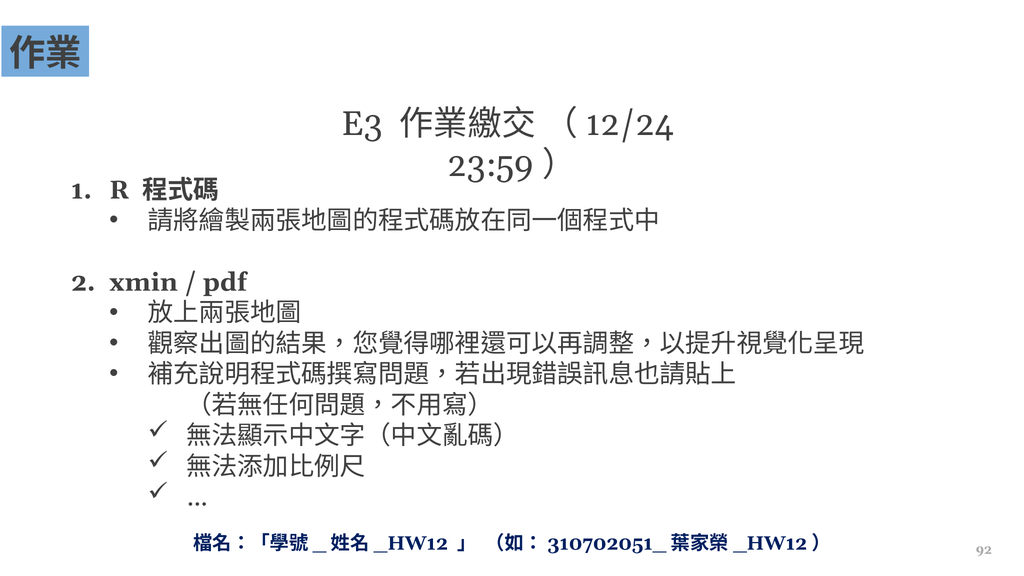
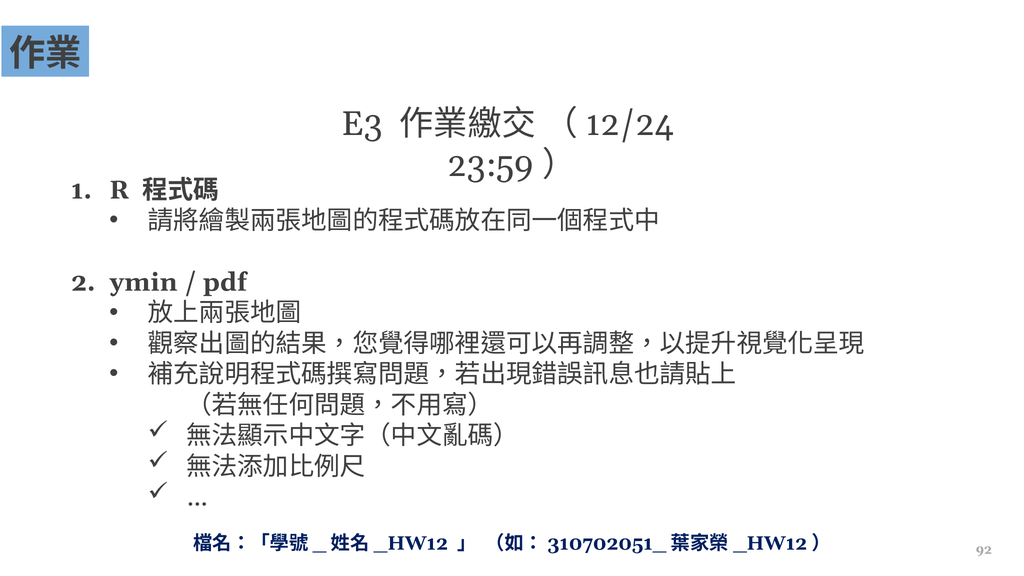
xmin: xmin -> ymin (144, 282)
